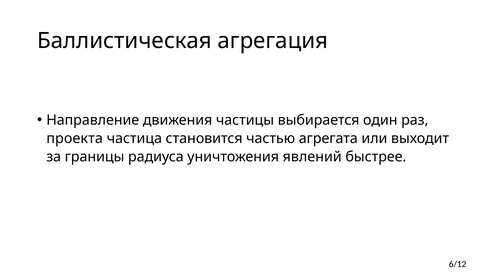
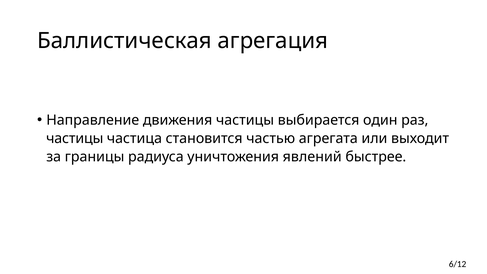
проекта: проекта -> частицы (75, 138)
